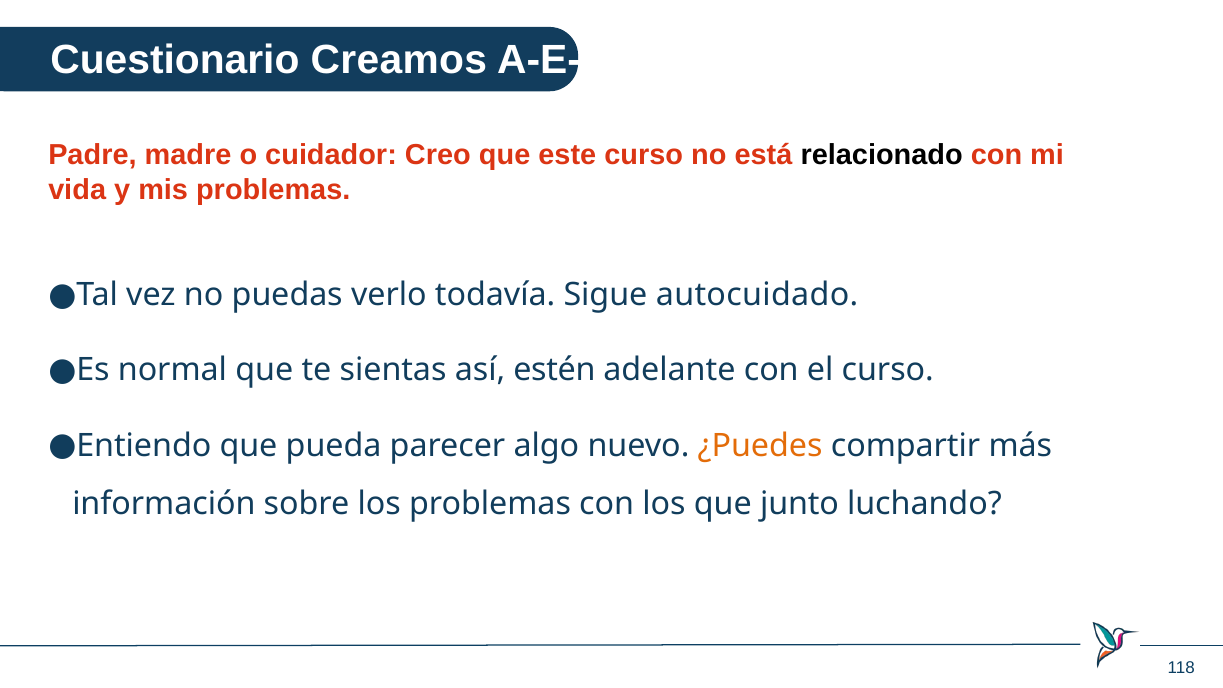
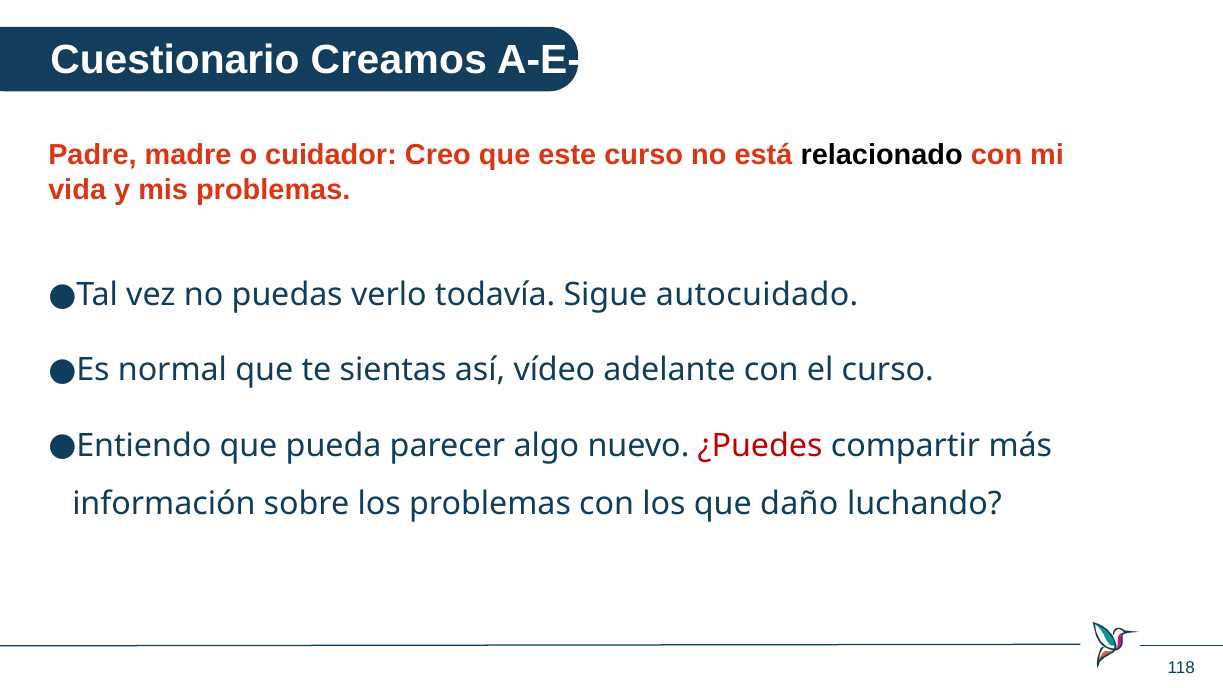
estén: estén -> vídeo (554, 370)
¿Puedes colour: orange -> red (760, 445)
junto: junto -> daño (799, 503)
